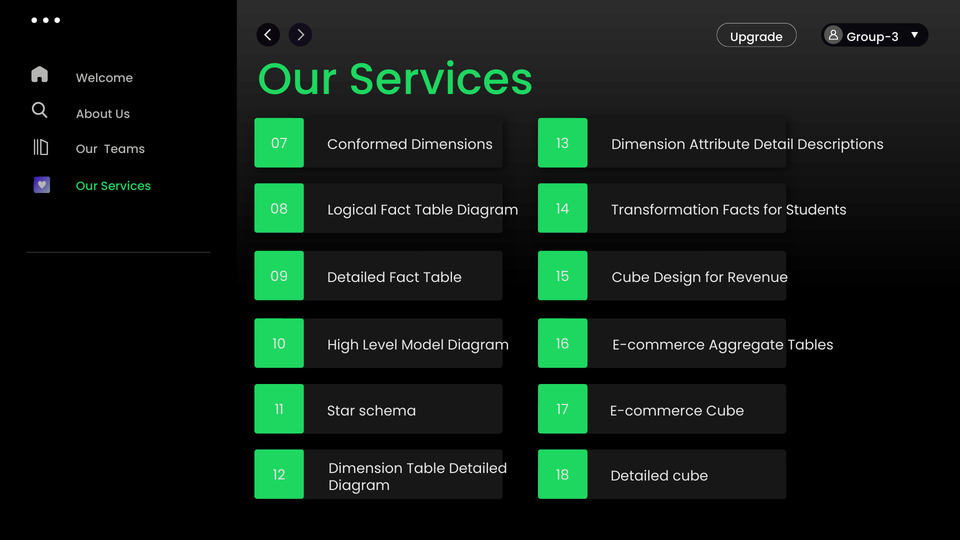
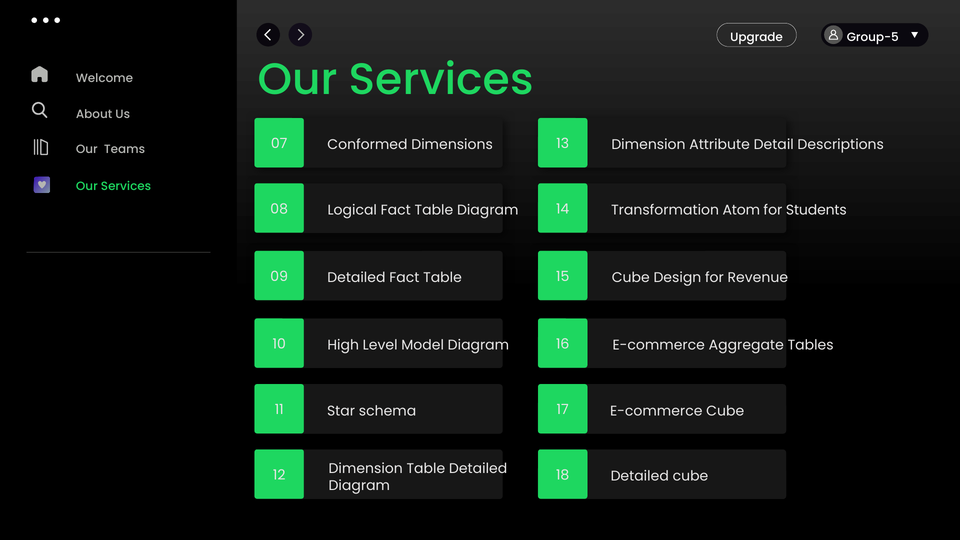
Group-3: Group-3 -> Group-5 (873, 37)
Facts: Facts -> Atom (741, 210)
